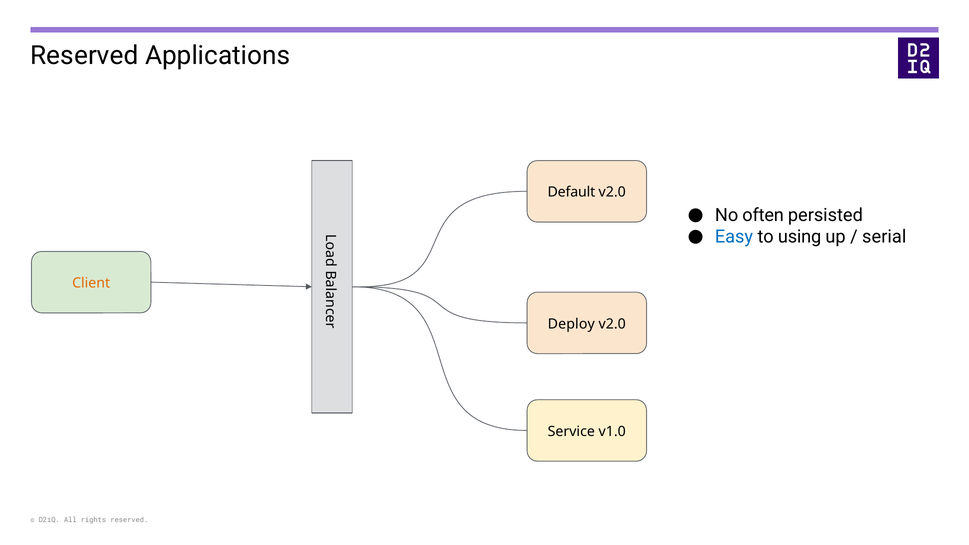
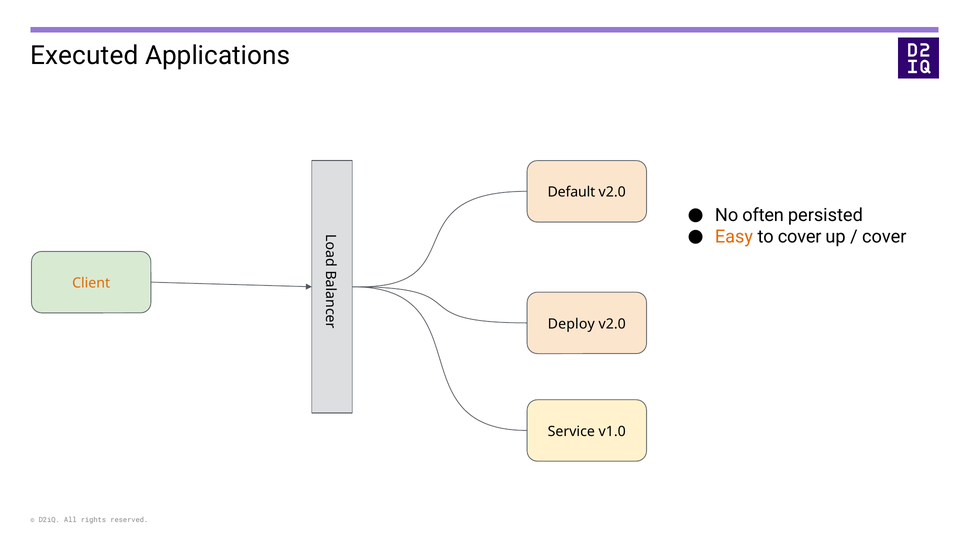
Reserved: Reserved -> Executed (84, 56)
Easy colour: blue -> orange (734, 237)
to using: using -> cover (800, 237)
serial: serial -> cover (884, 237)
